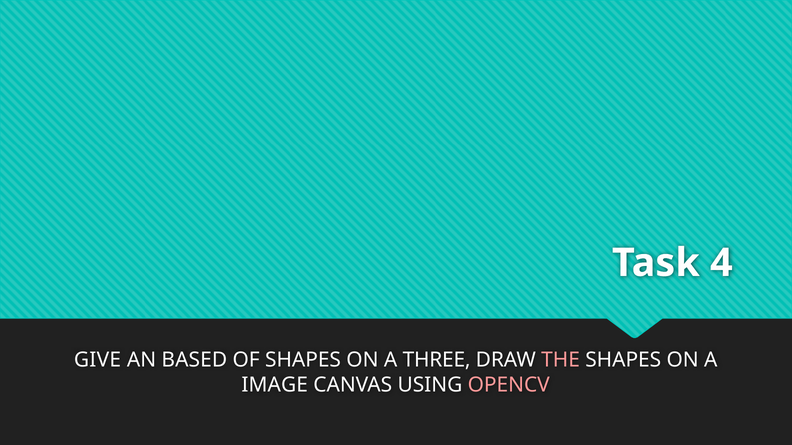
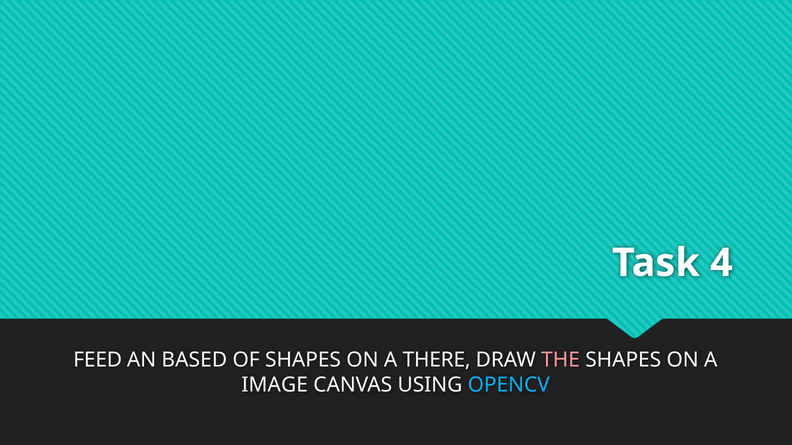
GIVE: GIVE -> FEED (98, 360)
THREE: THREE -> THERE (437, 360)
OPENCV colour: pink -> light blue (509, 385)
